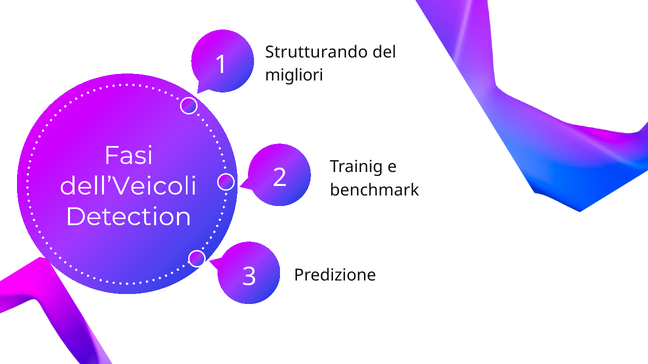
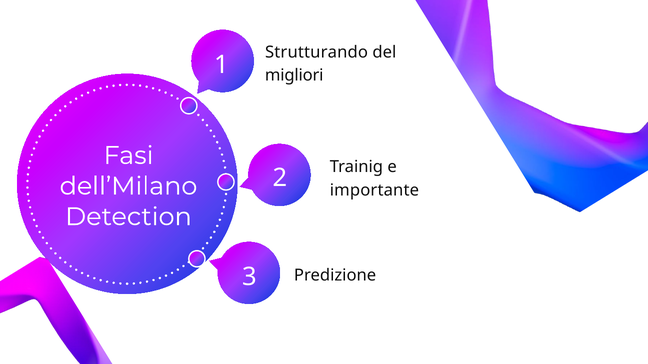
dell’Veicoli: dell’Veicoli -> dell’Milano (128, 186)
benchmark: benchmark -> importante (374, 190)
